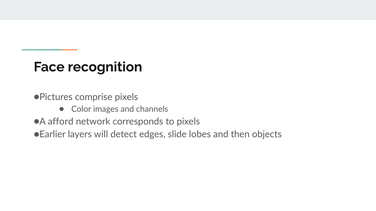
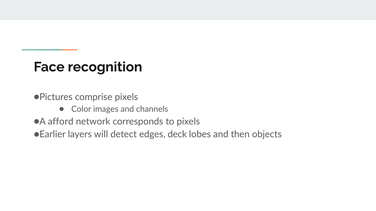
slide: slide -> deck (177, 135)
